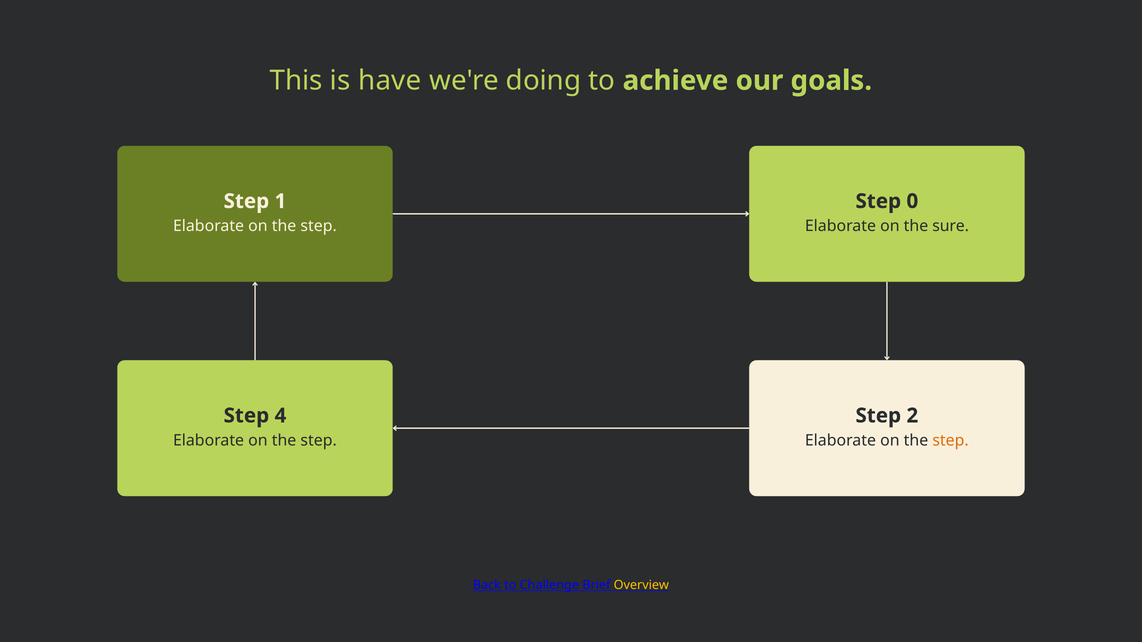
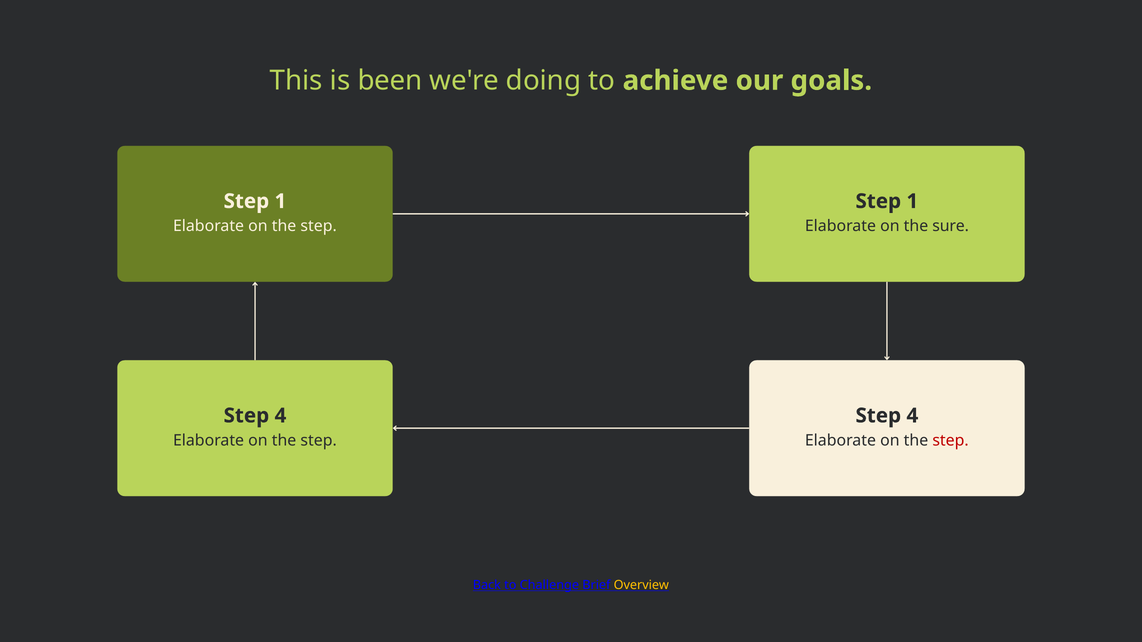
have: have -> been (390, 81)
0: 0 -> 1 (912, 201)
2: 2 -> 4 (912, 416)
step colour: orange -> red (951, 441)
